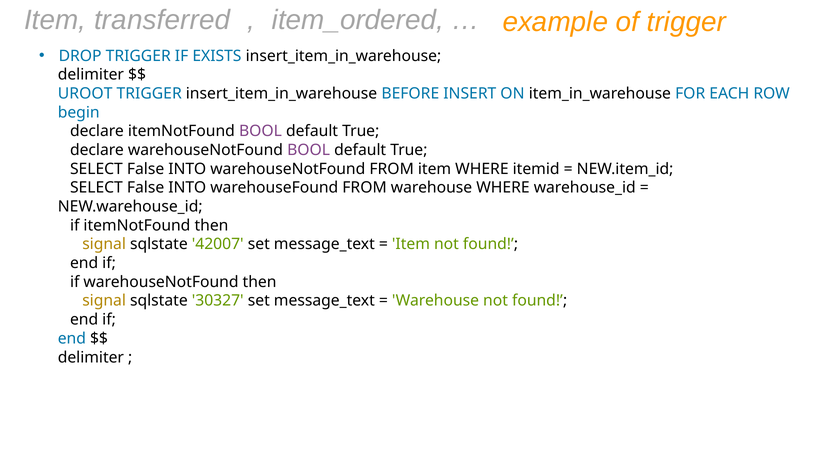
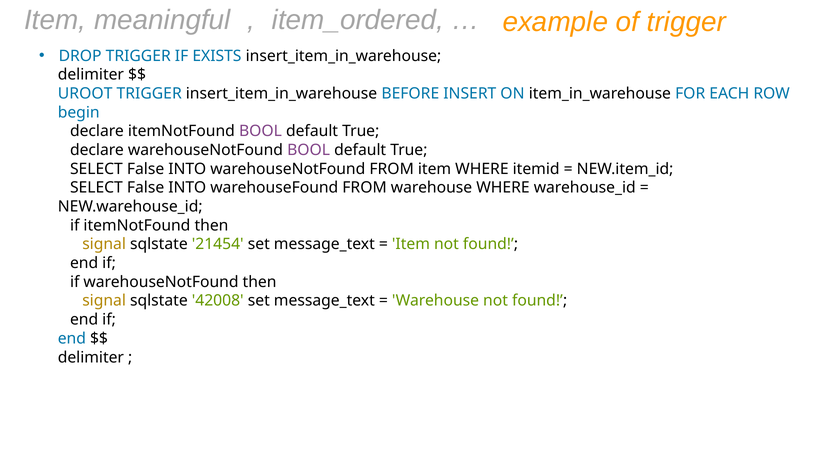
transferred: transferred -> meaningful (162, 20)
42007: 42007 -> 21454 (218, 244)
30327: 30327 -> 42008 (218, 301)
